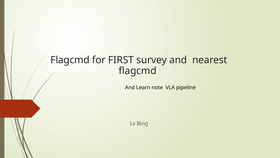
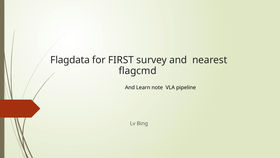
Flagcmd: Flagcmd -> Flagdata (70, 60)
